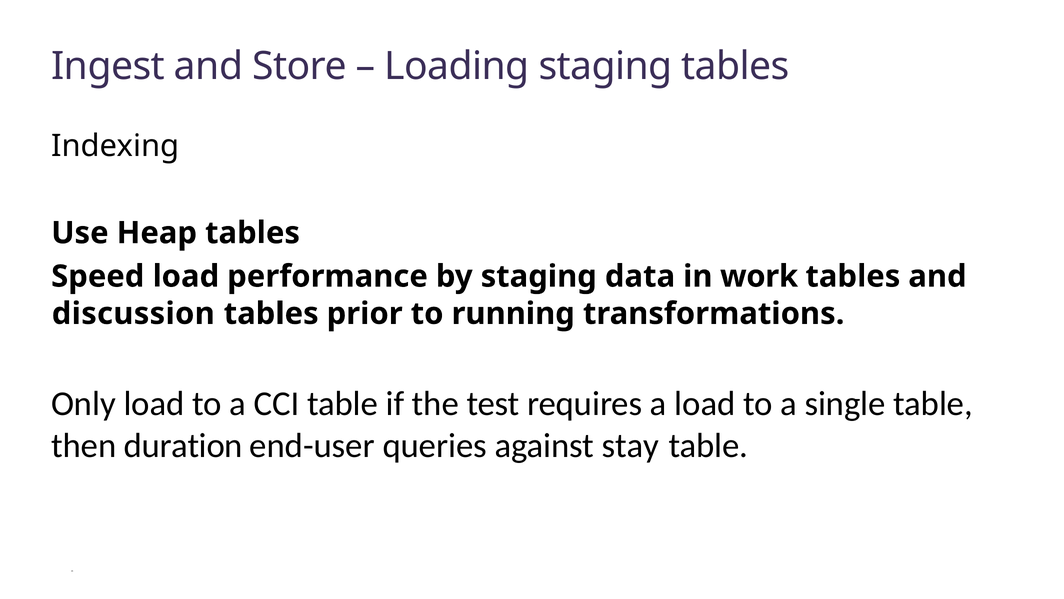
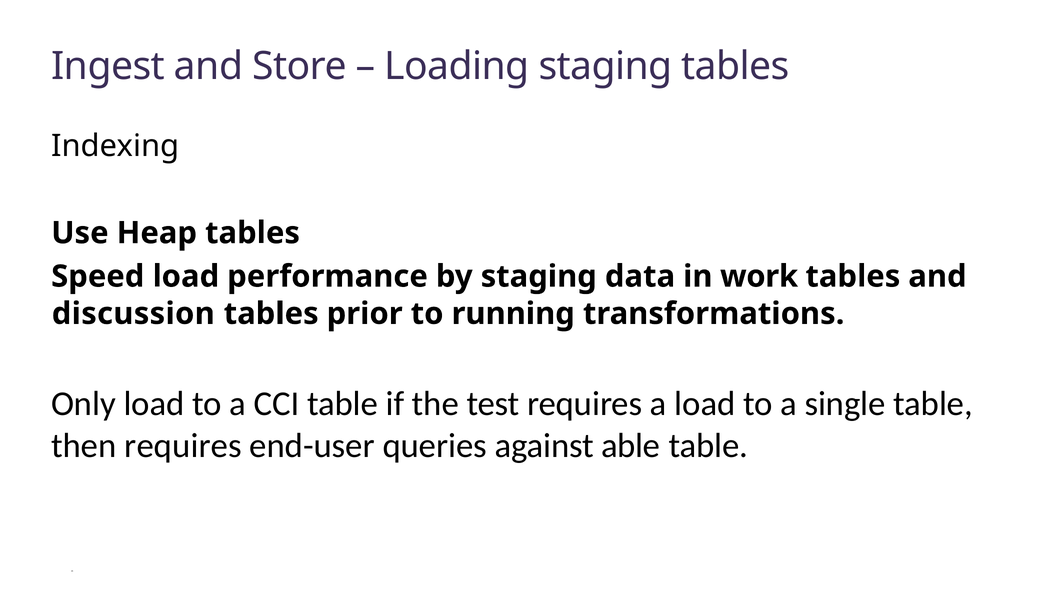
then duration: duration -> requires (183, 445)
stay: stay -> able (631, 445)
